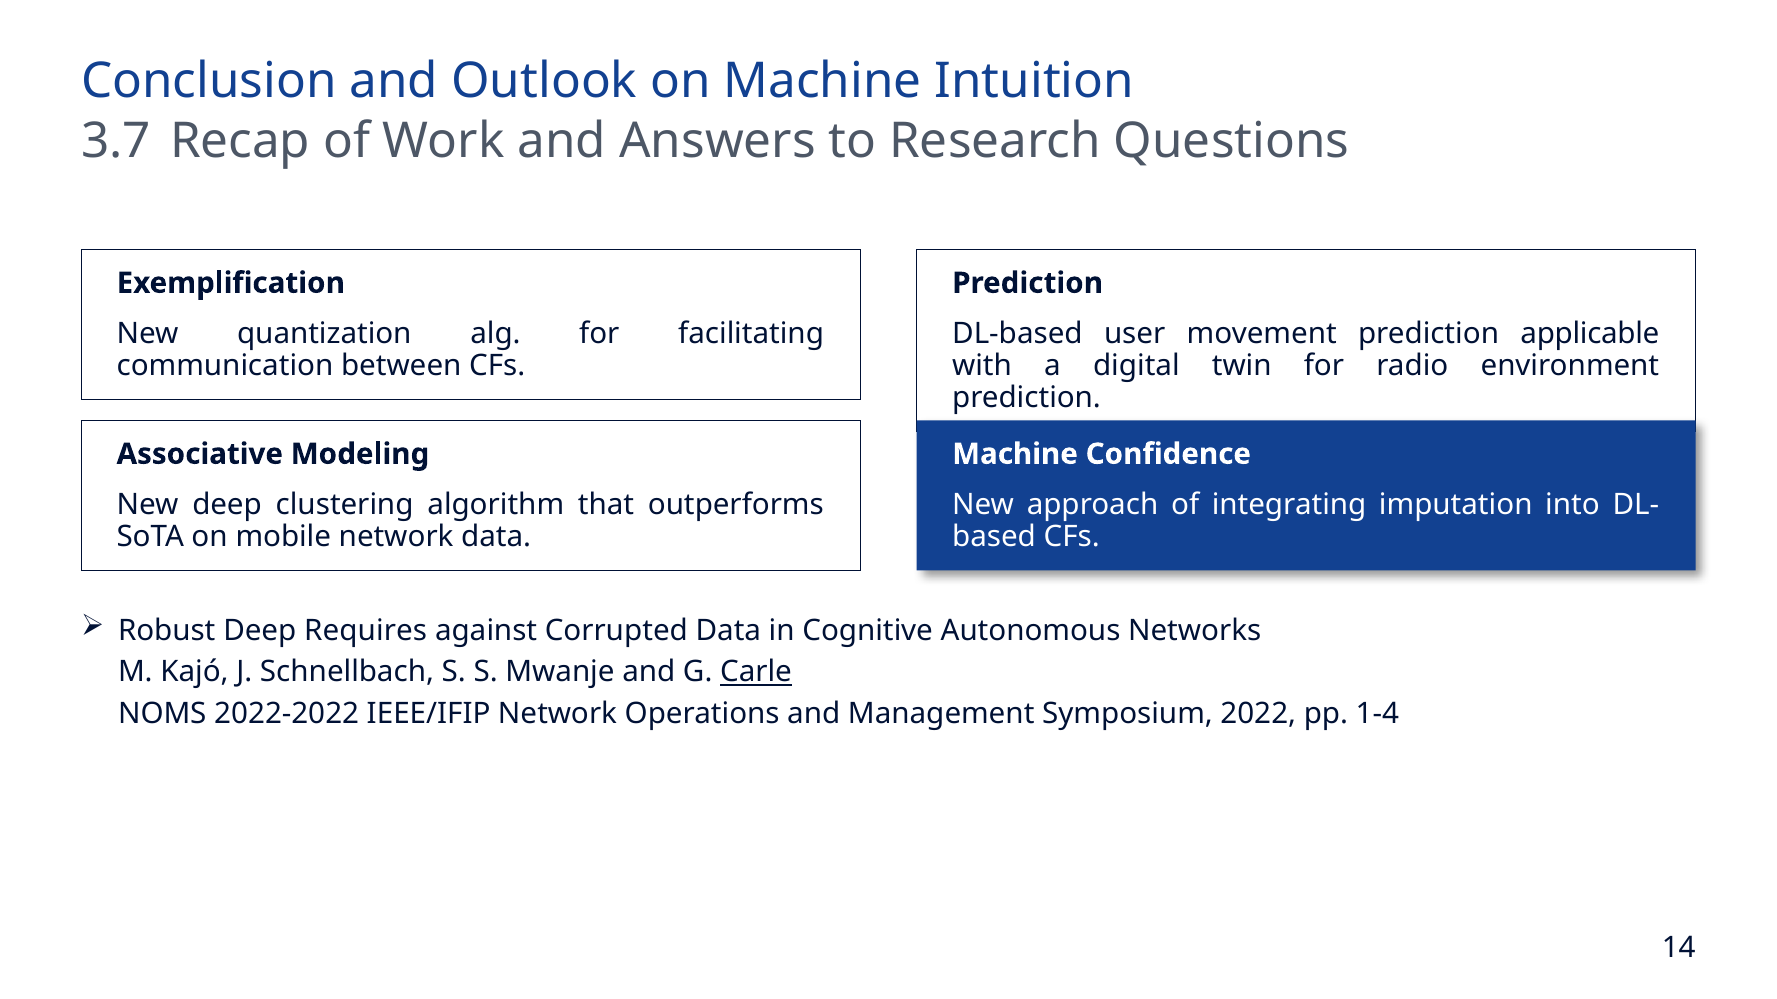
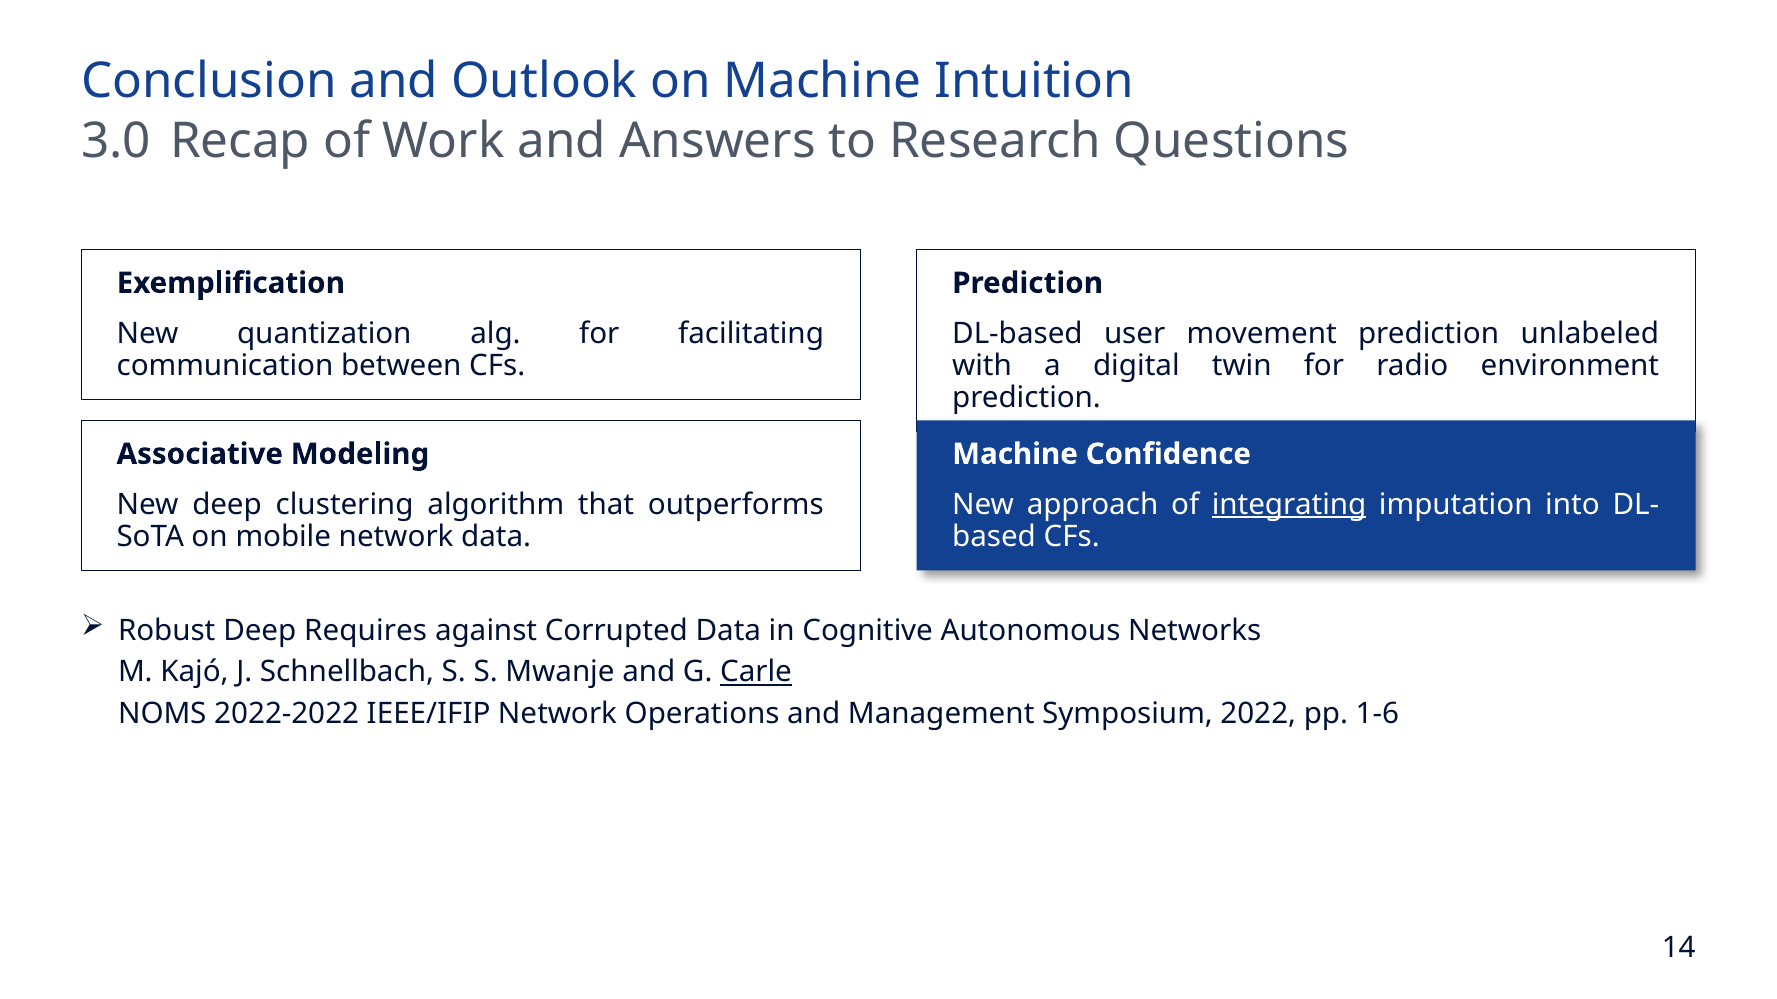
3.7: 3.7 -> 3.0 (116, 141)
applicable: applicable -> unlabeled (1590, 334)
integrating underline: none -> present (1289, 505)
1-4: 1-4 -> 1-6 (1377, 714)
